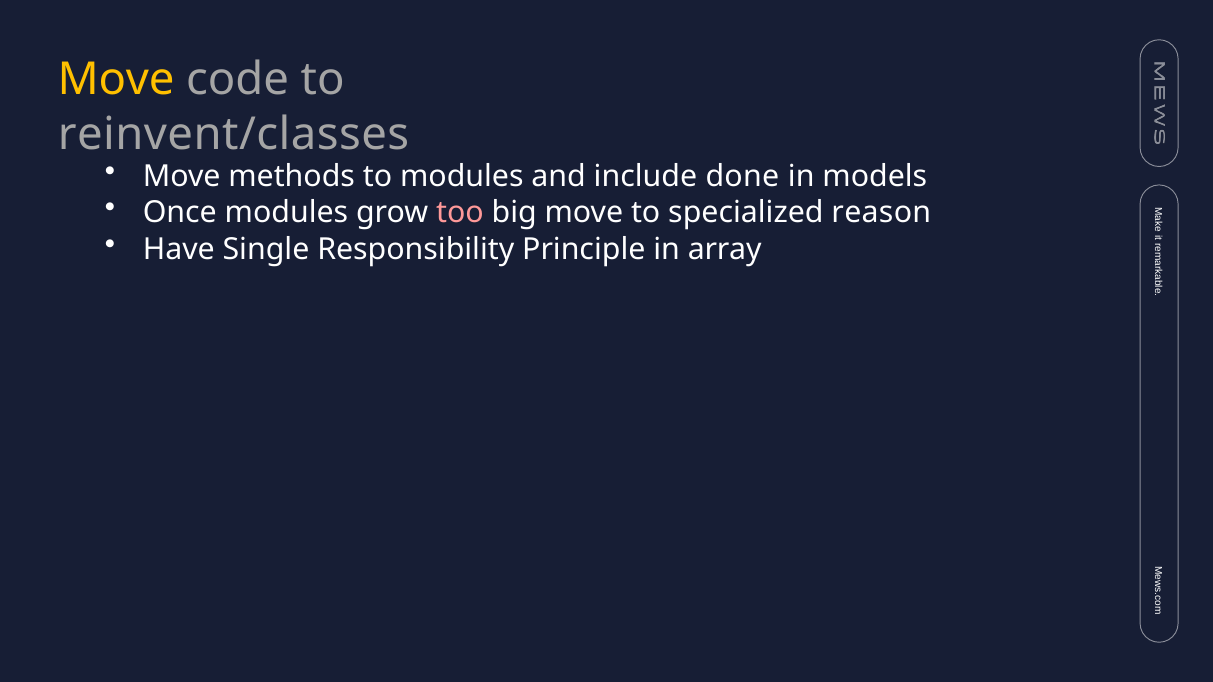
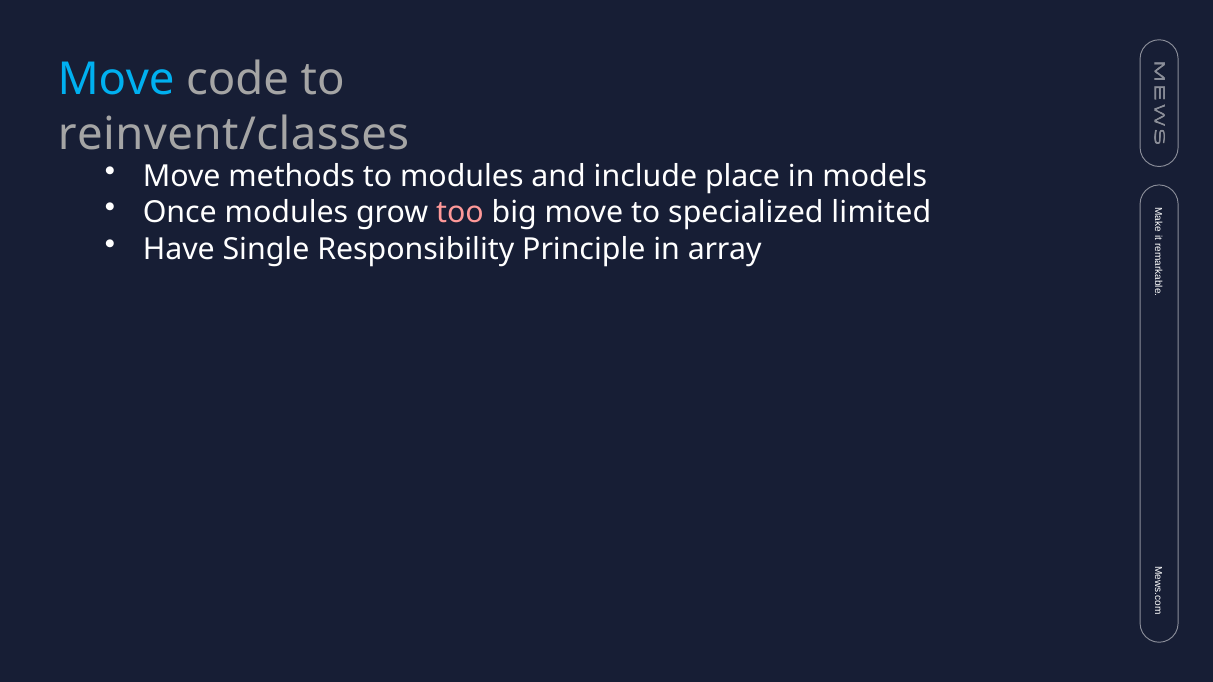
Move colour: yellow -> light blue (116, 80)
done: done -> place (743, 176)
reason: reason -> limited (881, 213)
